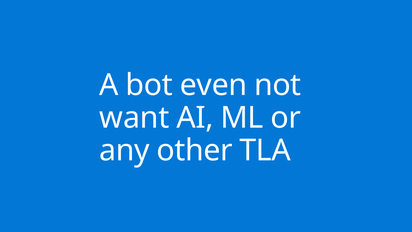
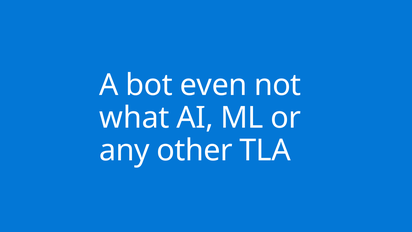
want: want -> what (134, 118)
